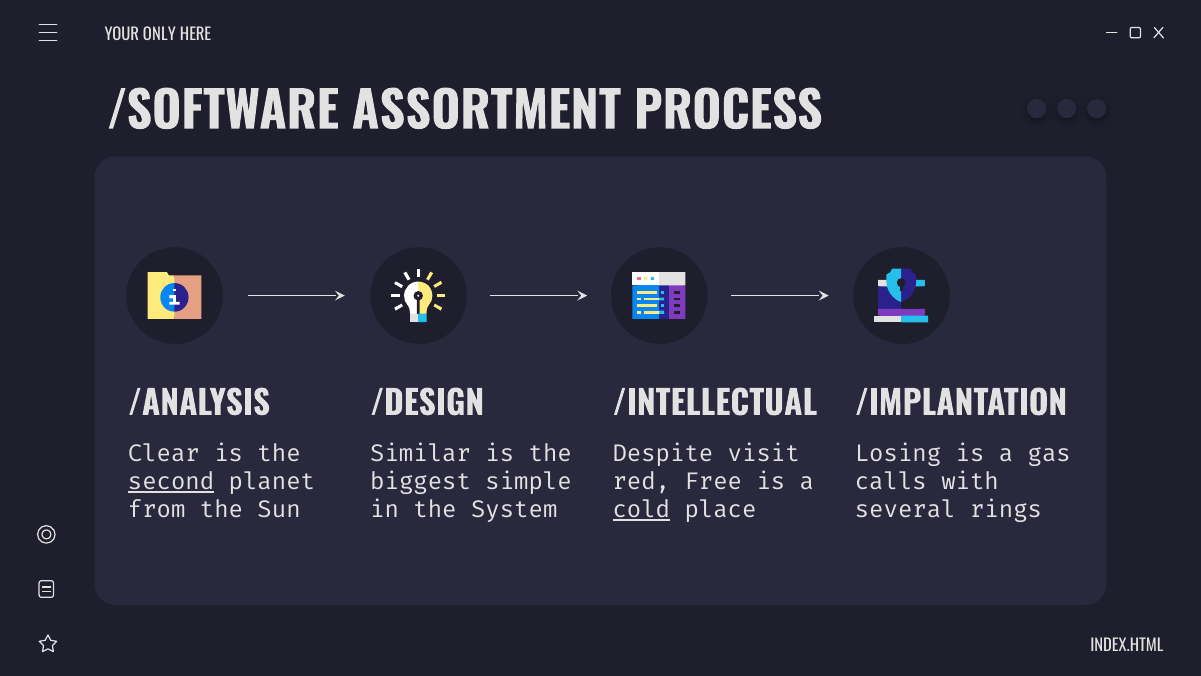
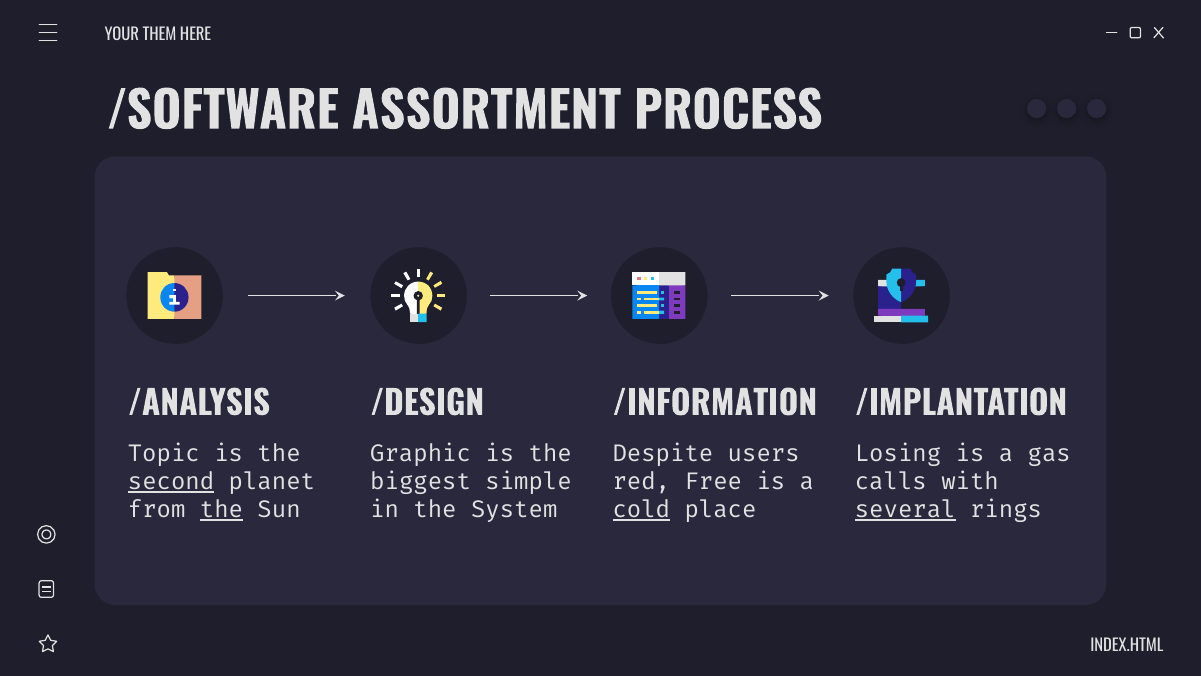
ONLY: ONLY -> THEM (160, 35)
/INTELLECTUAL: /INTELLECTUAL -> /INFORMATION (715, 404)
Clear: Clear -> Topic (164, 454)
Similar: Similar -> Graphic (421, 454)
visit: visit -> users (764, 454)
the underline: none -> present (221, 510)
several underline: none -> present (905, 510)
